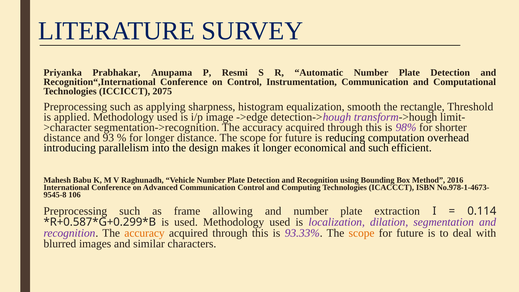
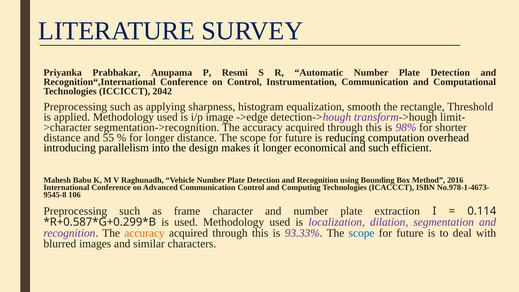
2075: 2075 -> 2042 (162, 91)
93: 93 -> 55 (108, 138)
allowing: allowing -> character (233, 211)
scope colour: orange -> blue (362, 233)
